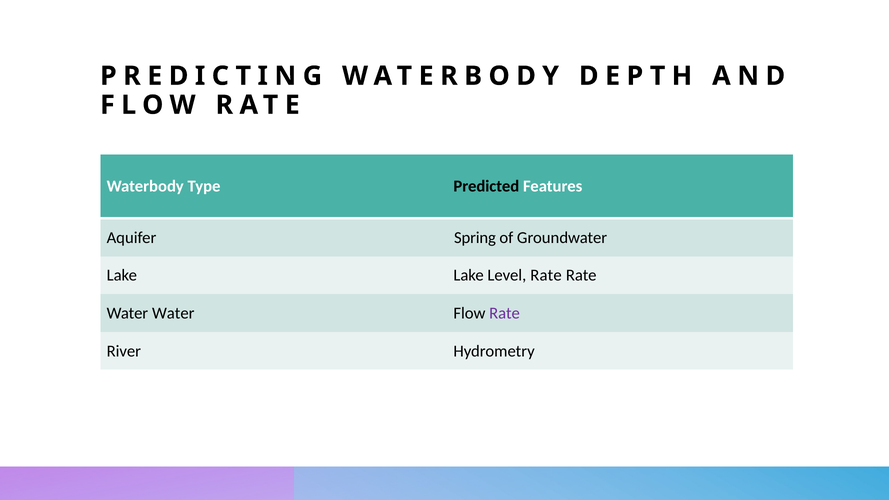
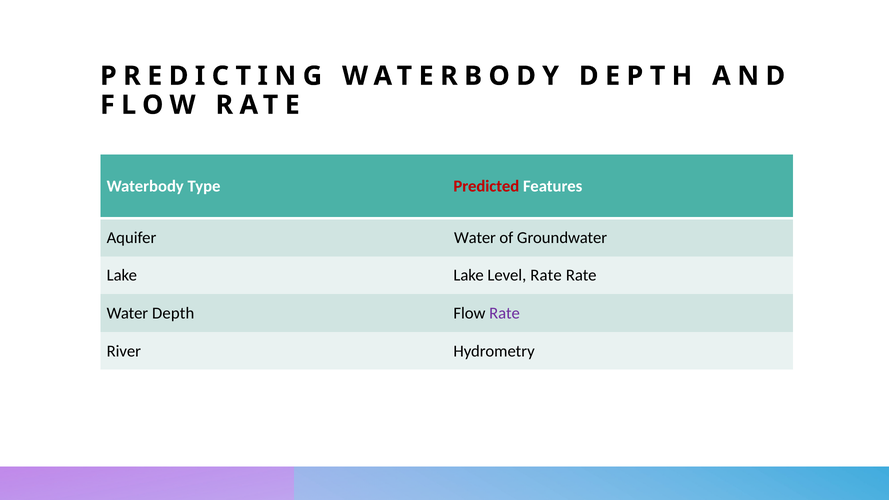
Predicted colour: black -> red (486, 186)
Aquifer Spring: Spring -> Water (475, 238)
Water Water: Water -> Depth (173, 313)
